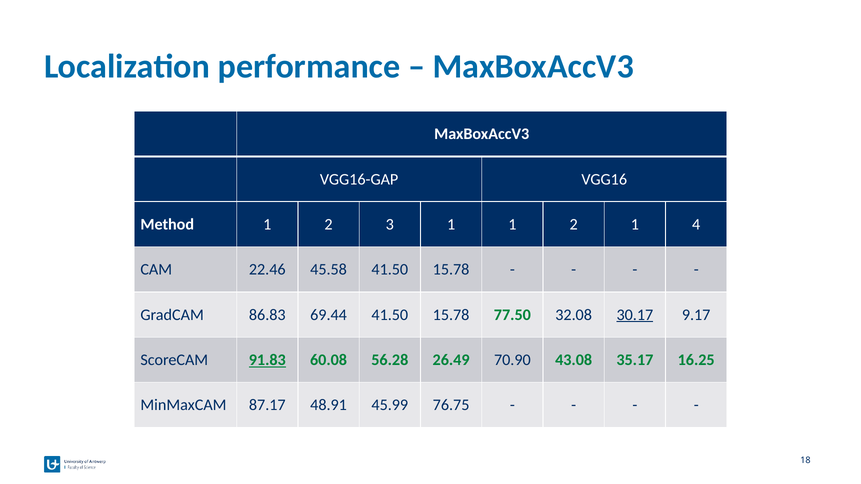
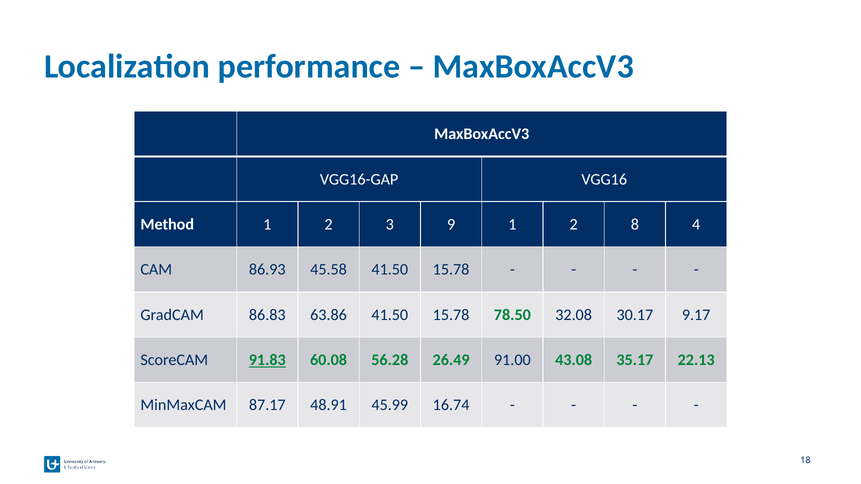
3 1: 1 -> 9 (451, 225)
2 1: 1 -> 8 (635, 225)
22.46: 22.46 -> 86.93 (267, 270)
69.44: 69.44 -> 63.86 (329, 315)
77.50: 77.50 -> 78.50 (512, 315)
30.17 underline: present -> none (635, 315)
70.90: 70.90 -> 91.00 (512, 360)
16.25: 16.25 -> 22.13 (696, 360)
76.75: 76.75 -> 16.74 (451, 405)
